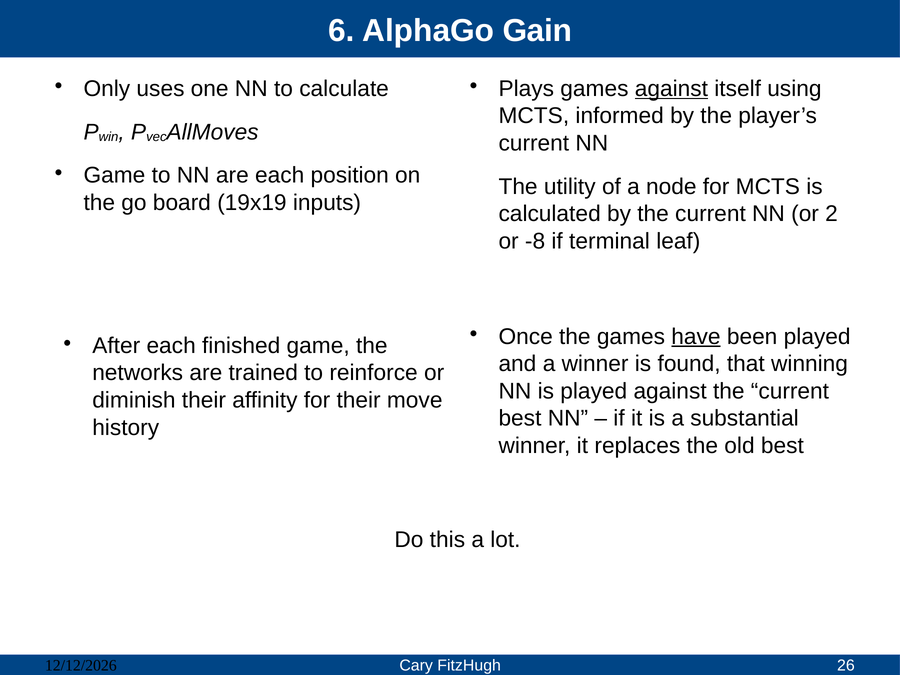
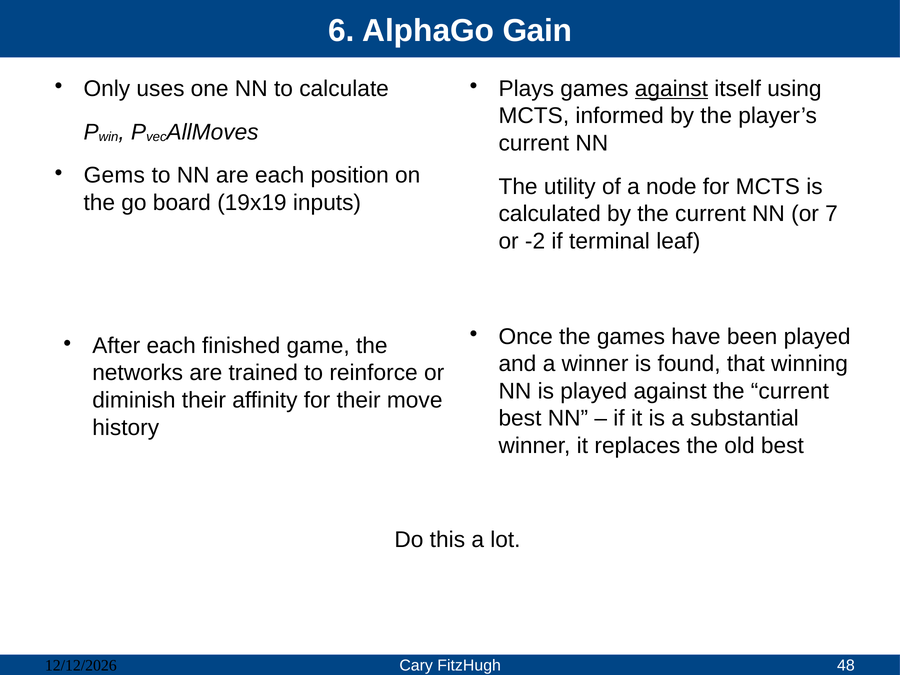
Game: Game -> Gems (114, 175)
2: 2 -> 7 (832, 214)
-8: -8 -> -2 (535, 241)
have underline: present -> none (696, 336)
26: 26 -> 48 (846, 665)
